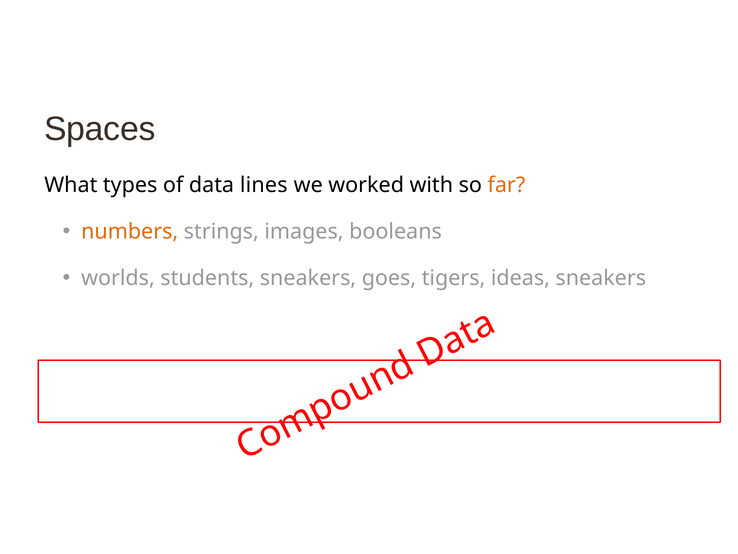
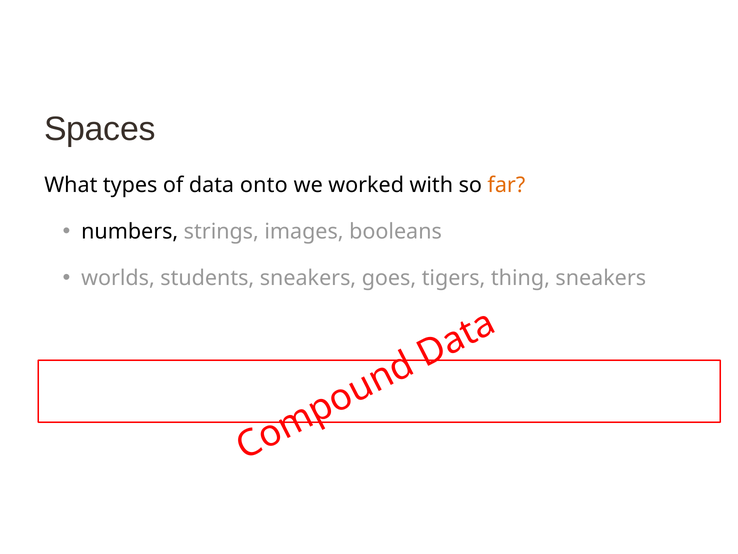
lines: lines -> onto (264, 185)
numbers colour: orange -> black (130, 231)
ideas: ideas -> thing (520, 278)
